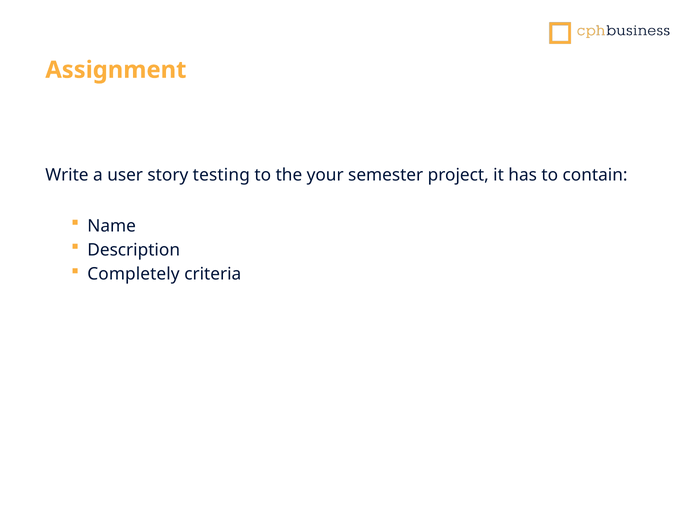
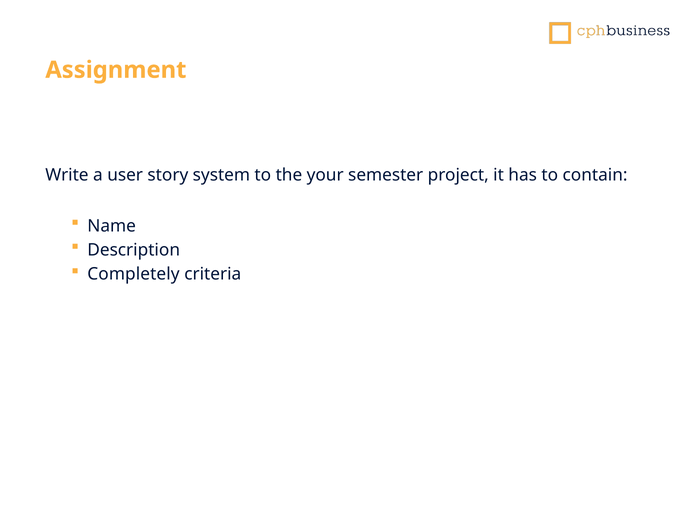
testing: testing -> system (221, 175)
